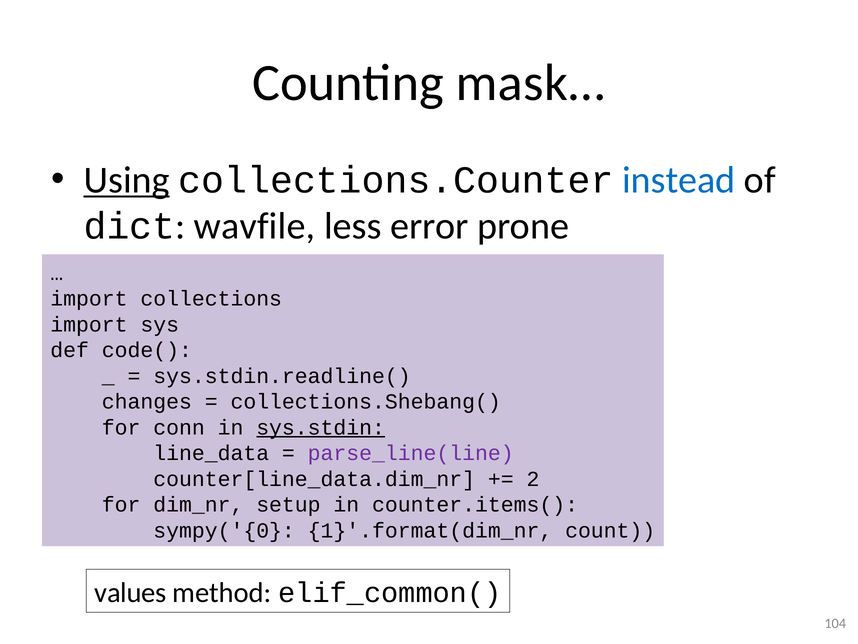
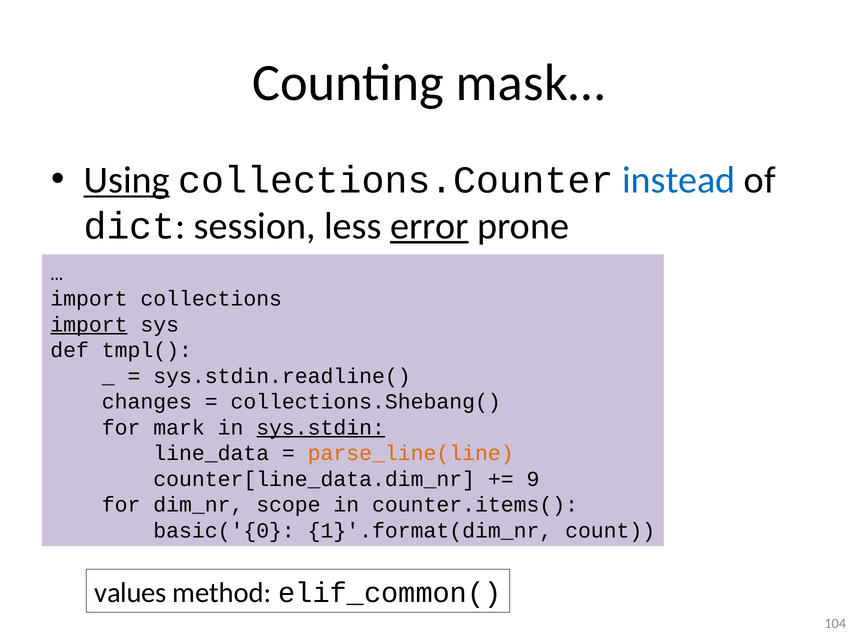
wavfile: wavfile -> session (255, 226)
error underline: none -> present (429, 226)
import underline: none -> present (89, 324)
code(: code( -> tmpl( (147, 350)
conn: conn -> mark (179, 427)
parse_line(line colour: purple -> orange (411, 453)
2: 2 -> 9 (533, 479)
setup: setup -> scope (288, 504)
sympy('{0: sympy('{0 -> basic('{0 (224, 530)
